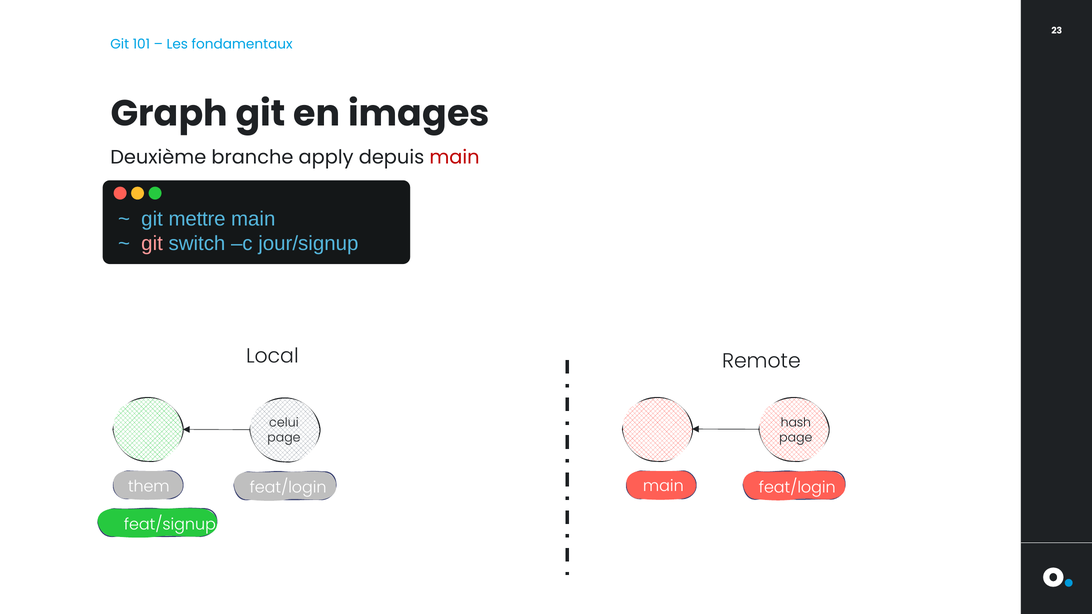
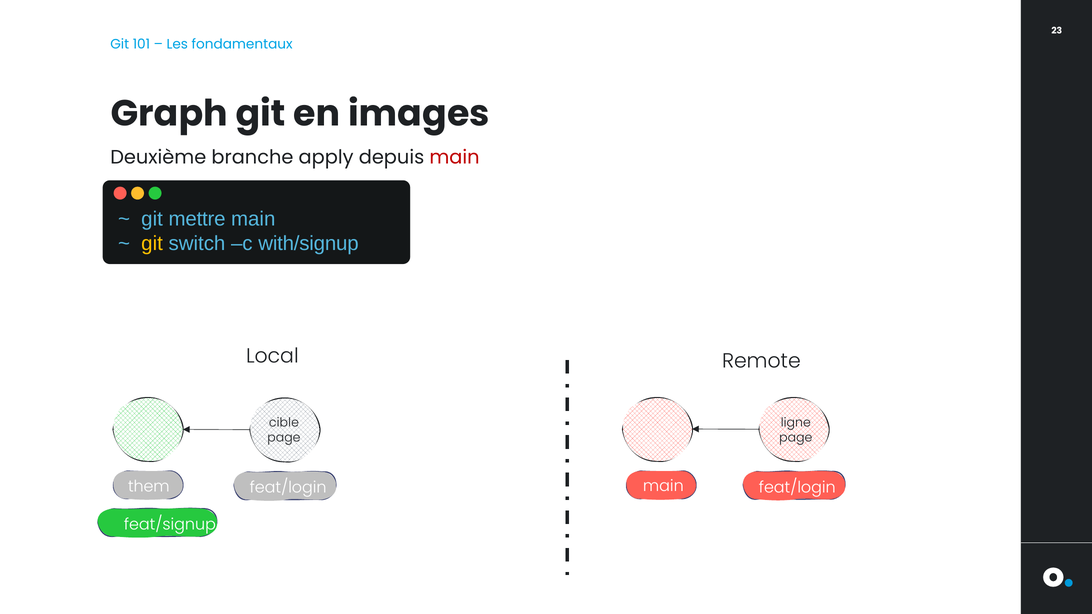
git colour: pink -> yellow (152, 244)
jour/signup: jour/signup -> with/signup (308, 244)
celui: celui -> cible (284, 423)
hash: hash -> ligne (796, 423)
